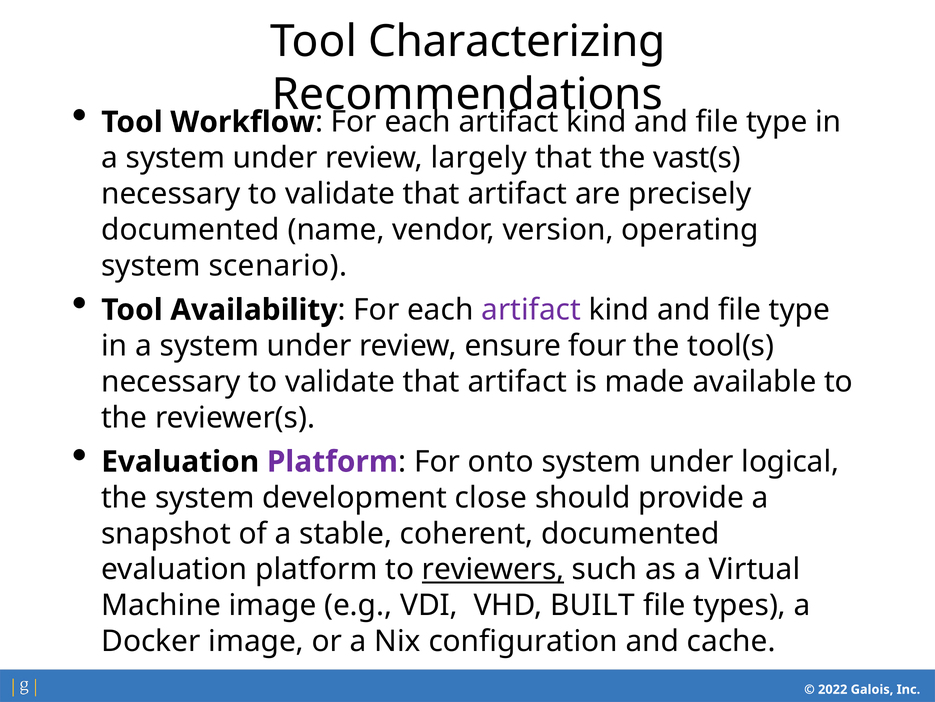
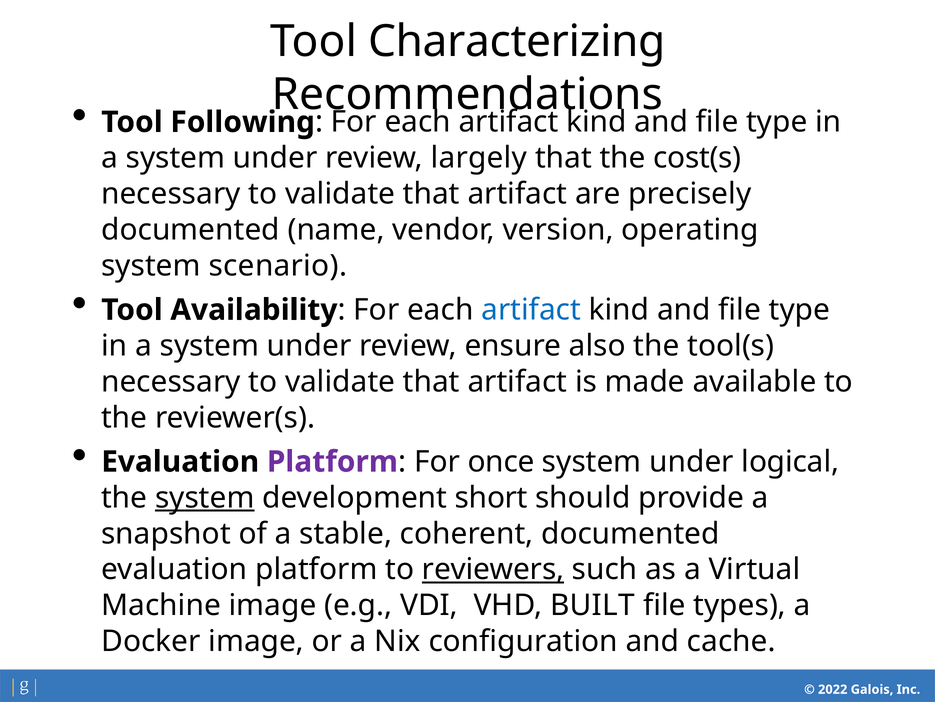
Workflow: Workflow -> Following (243, 122)
vast(s: vast(s -> cost(s (697, 158)
artifact colour: purple -> blue (531, 310)
four: four -> also (597, 345)
onto: onto -> once (501, 461)
system underline: none -> present (205, 497)
close: close -> short (491, 497)
